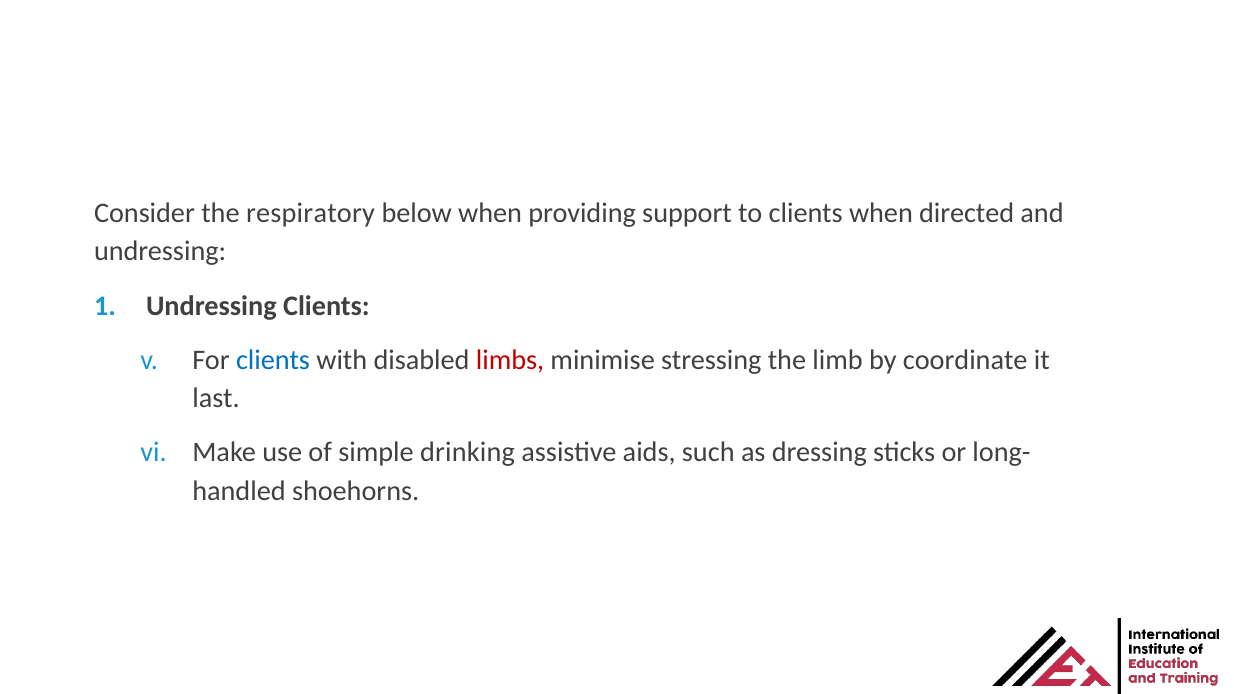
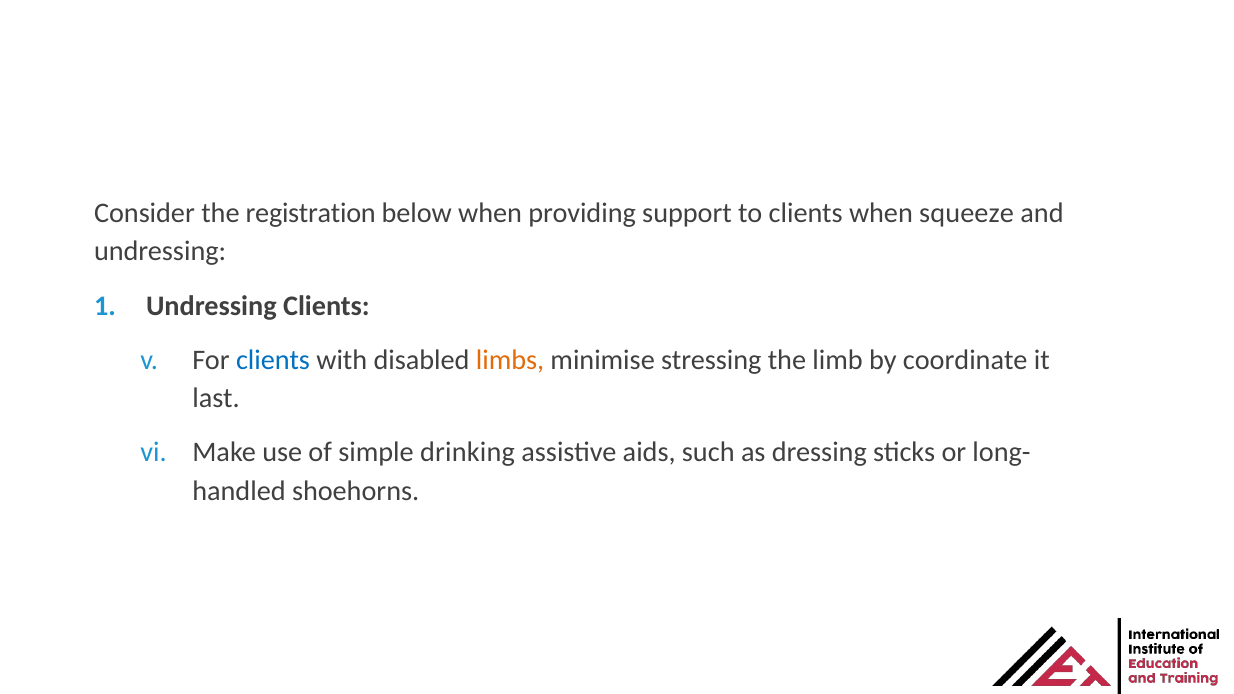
respiratory: respiratory -> registration (311, 213)
directed: directed -> squeeze (967, 213)
limbs colour: red -> orange (510, 360)
